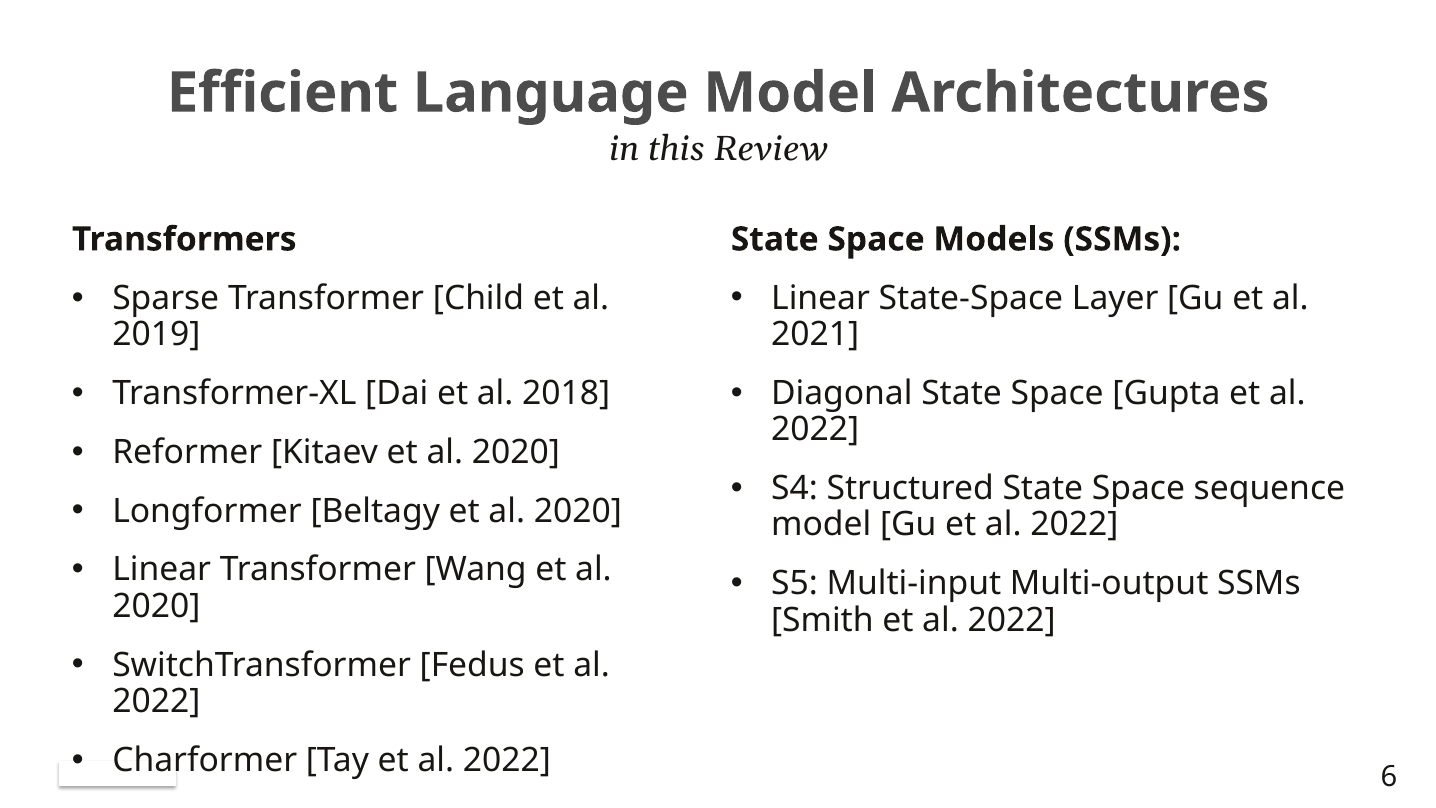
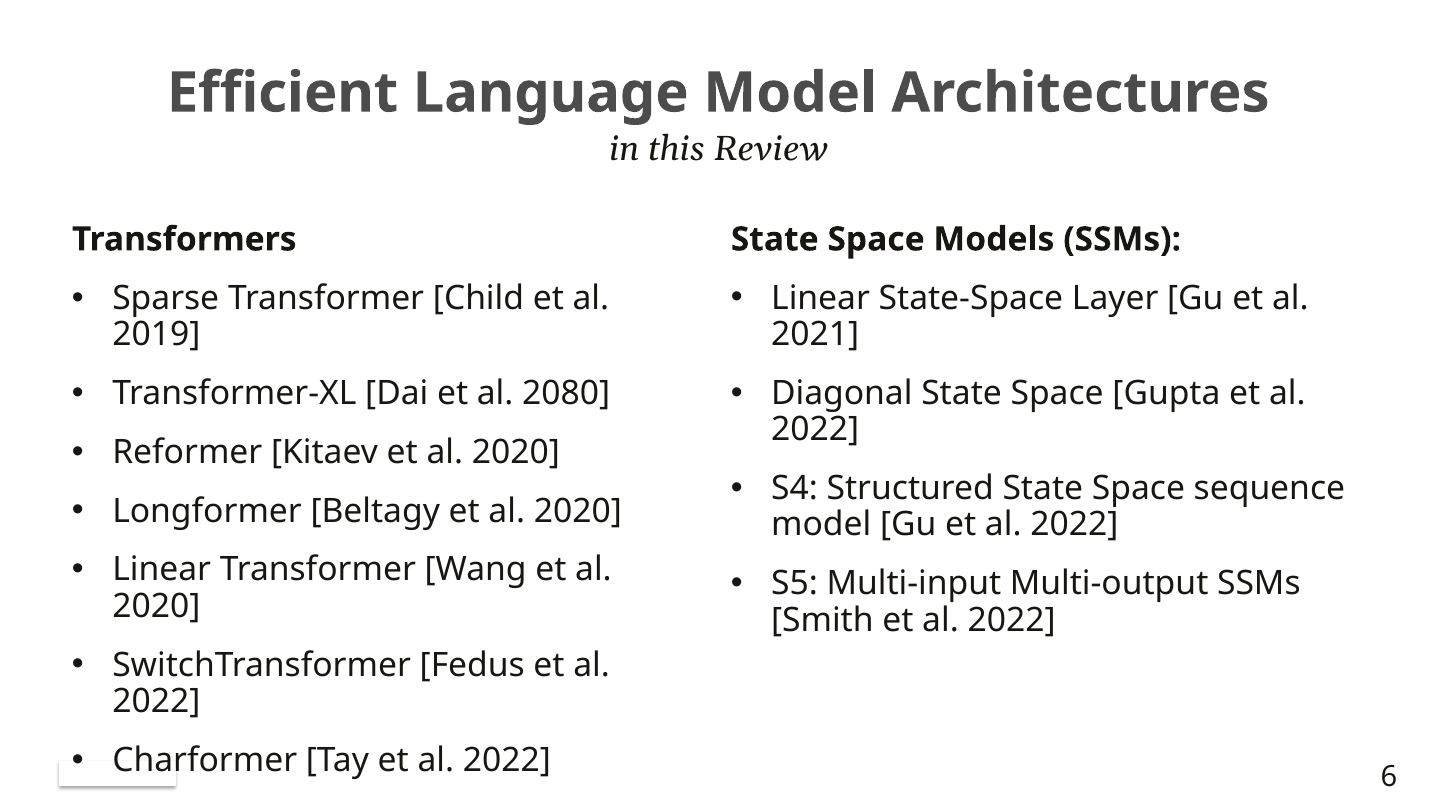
2018: 2018 -> 2080 (566, 393)
